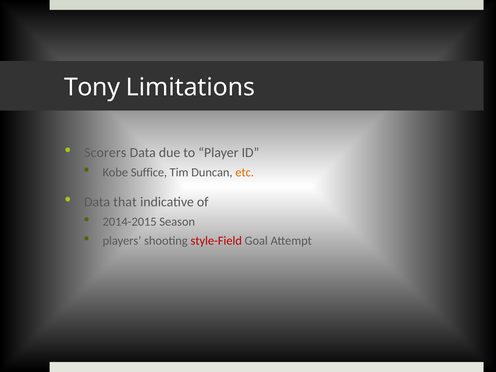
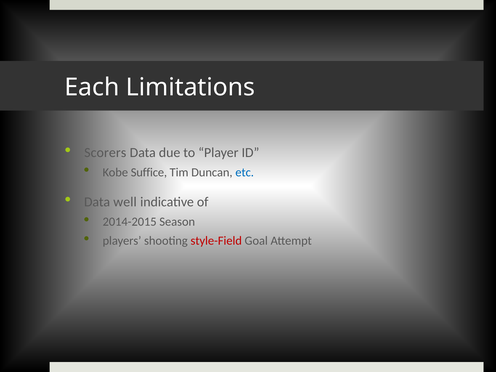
Tony: Tony -> Each (92, 87)
etc colour: orange -> blue (245, 172)
that: that -> well (125, 202)
